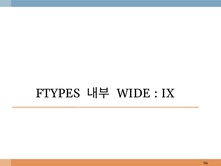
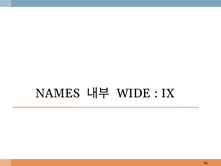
FTYPES: FTYPES -> NAMES (58, 93)
